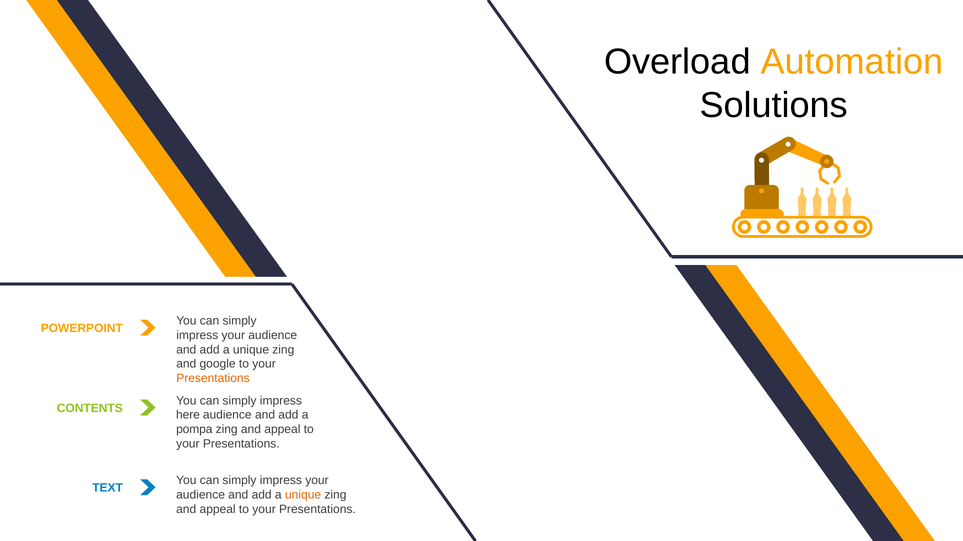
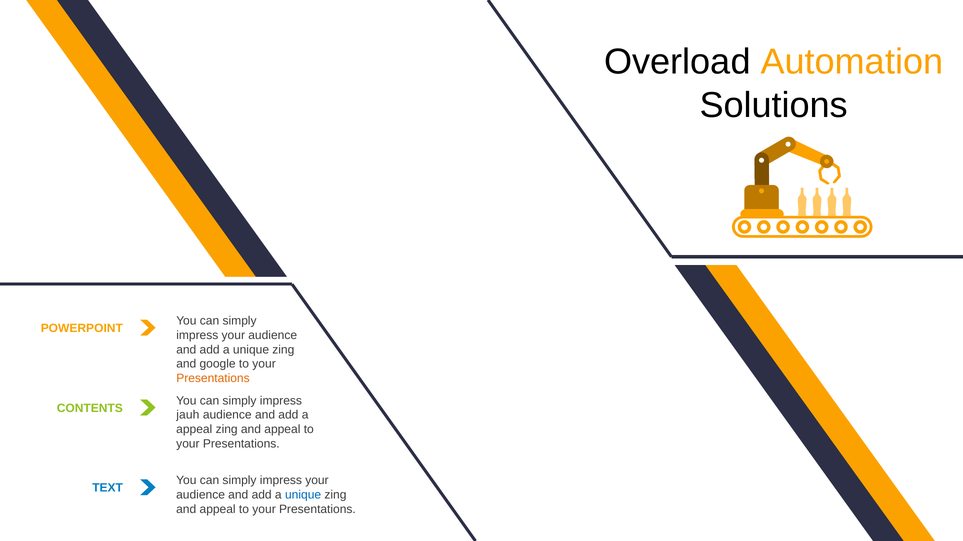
here: here -> jauh (188, 416)
pompa: pompa -> appeal (194, 430)
unique colour: orange -> blue (303, 495)
